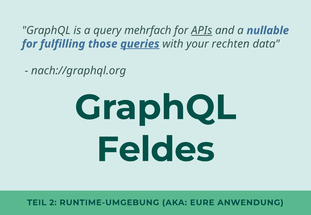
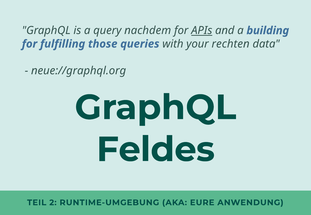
mehrfach: mehrfach -> nachdem (148, 31)
nullable: nullable -> building (268, 31)
queries underline: present -> none (140, 44)
nach://graphql.org: nach://graphql.org -> neue://graphql.org (79, 71)
